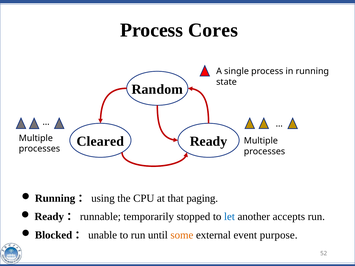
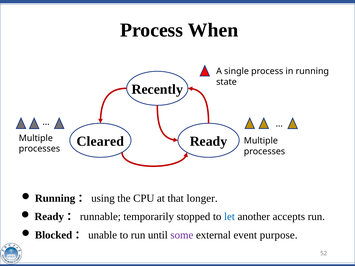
Cores: Cores -> When (213, 30)
Random: Random -> Recently (157, 89)
paging: paging -> longer (202, 198)
some colour: orange -> purple (182, 235)
